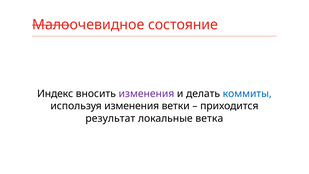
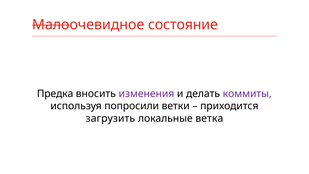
Индекс: Индекс -> Предка (55, 93)
коммиты colour: blue -> purple (247, 93)
используя изменения: изменения -> попросили (132, 106)
результат: результат -> загрузить (110, 118)
